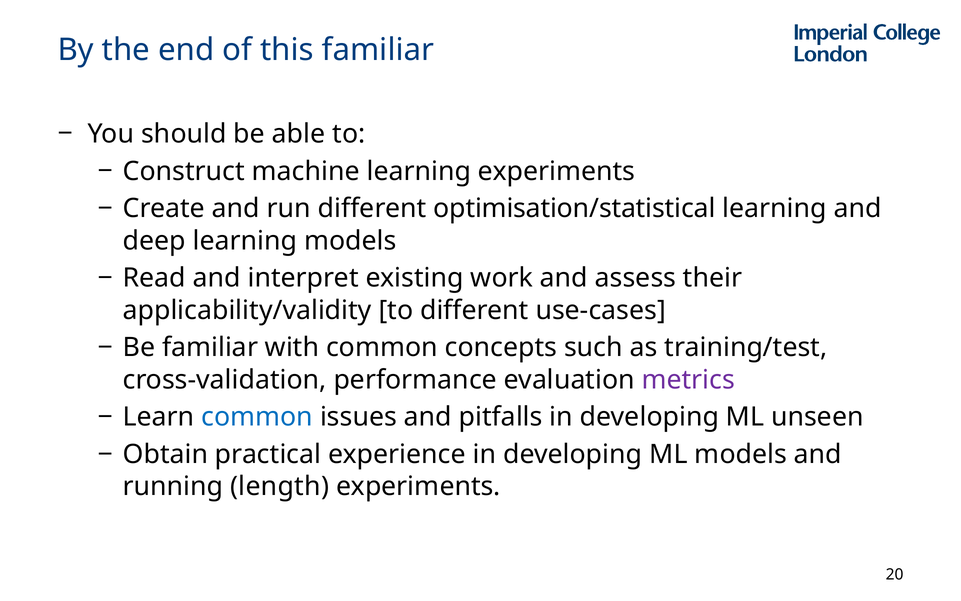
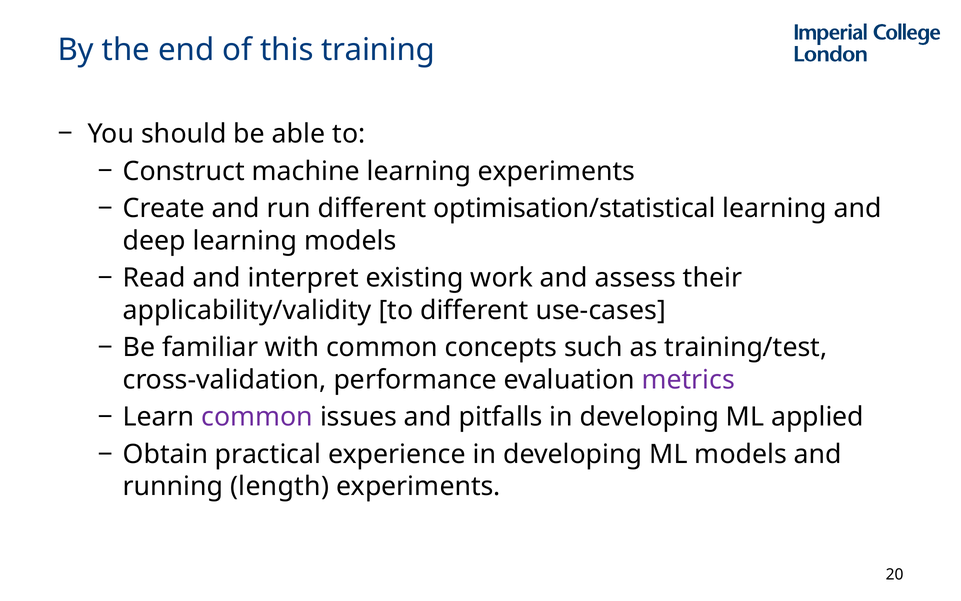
this familiar: familiar -> training (378, 50)
common colour: blue -> purple (257, 417)
unseen: unseen -> applied (817, 417)
